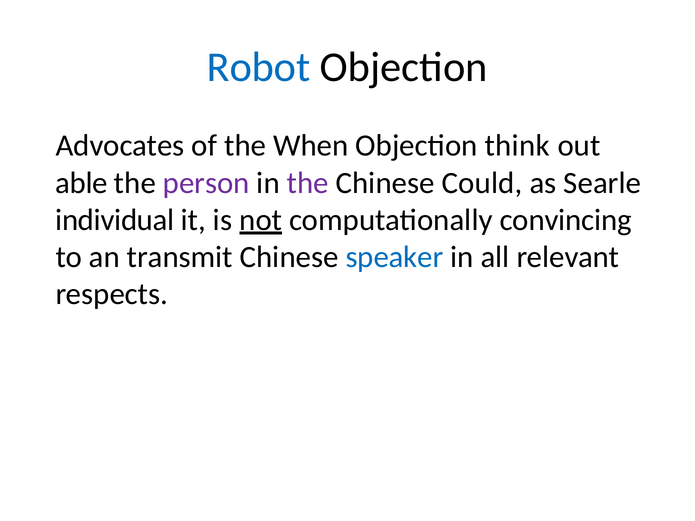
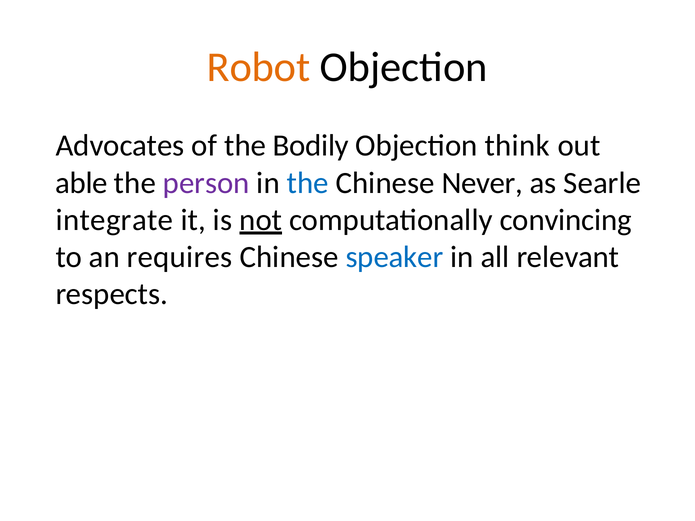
Robot colour: blue -> orange (259, 67)
When: When -> Bodily (311, 146)
the colour: purple -> blue (308, 183)
Could: Could -> Never (482, 183)
individual: individual -> integrate (115, 220)
transmit: transmit -> requires (180, 257)
